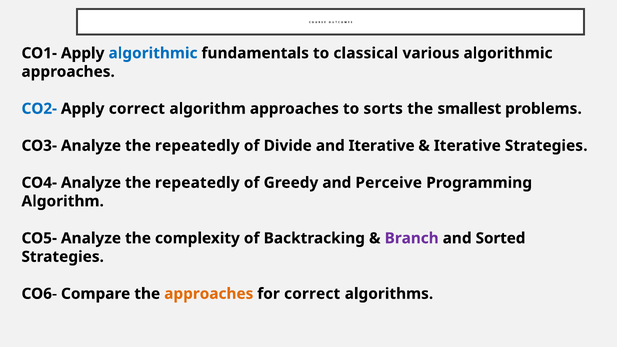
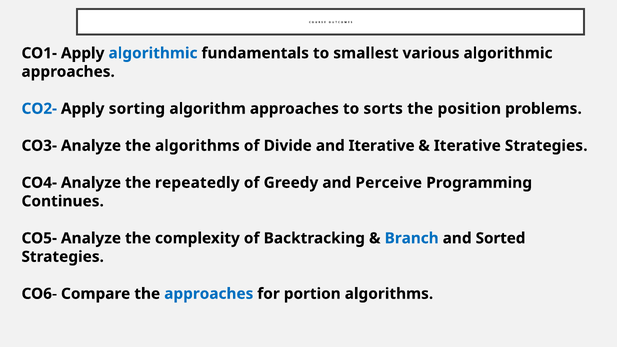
classical: classical -> smallest (366, 53)
Apply correct: correct -> sorting (137, 109)
smallest: smallest -> position (469, 109)
CO3- Analyze the repeatedly: repeatedly -> algorithms (197, 146)
Algorithm: Algorithm -> Continues (63, 201)
Branch colour: purple -> blue (412, 238)
approaches colour: orange -> blue (209, 294)
for correct: correct -> portion (312, 294)
